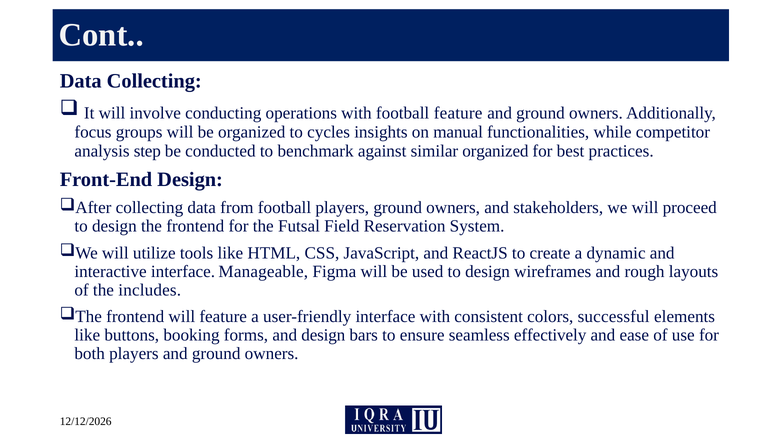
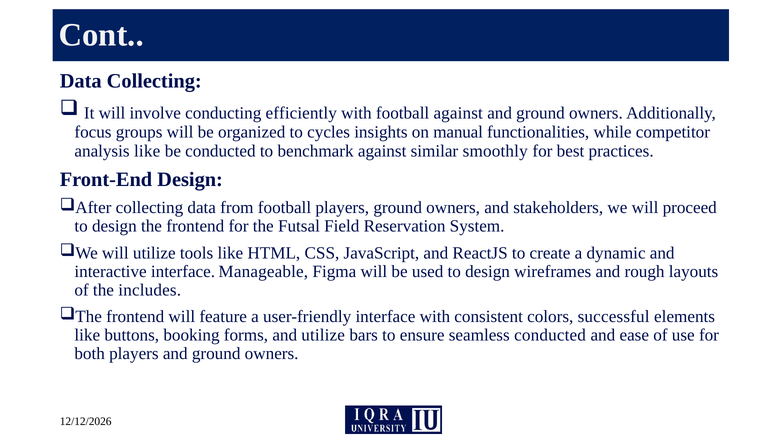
operations: operations -> efficiently (301, 113)
football feature: feature -> against (458, 113)
analysis step: step -> like (147, 151)
similar organized: organized -> smoothly (495, 151)
and design: design -> utilize (323, 335)
seamless effectively: effectively -> conducted (550, 335)
